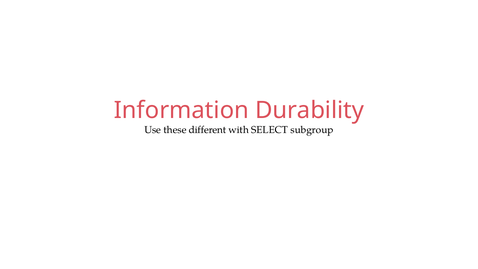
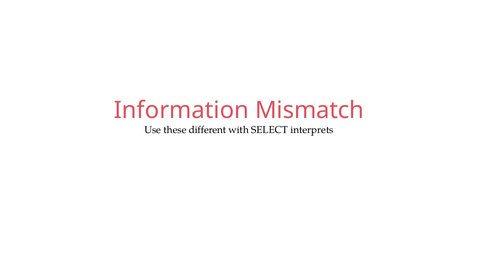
Durability: Durability -> Mismatch (310, 110)
subgroup: subgroup -> interprets (312, 130)
